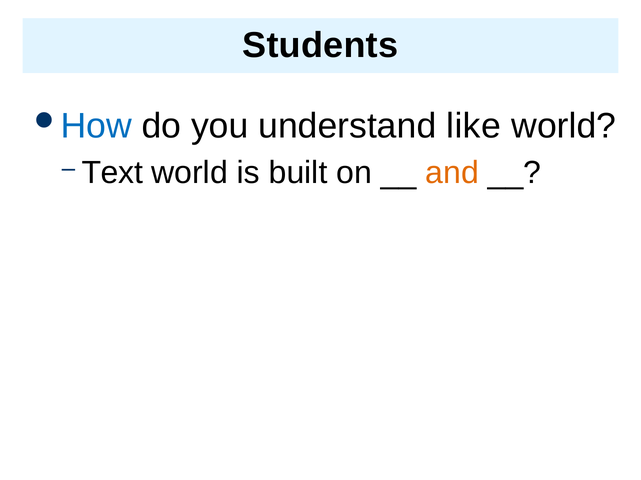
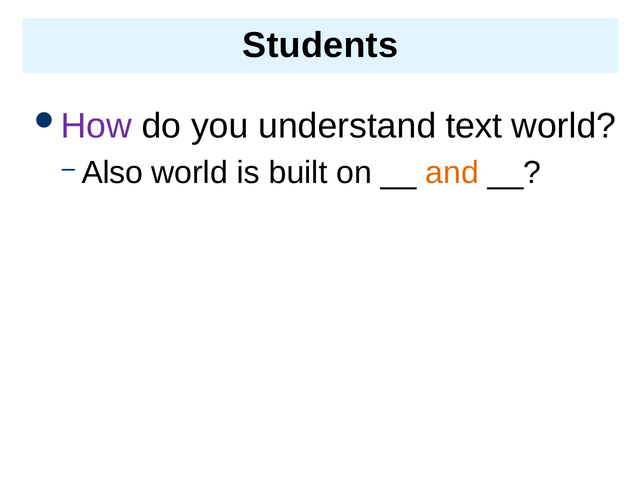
How colour: blue -> purple (96, 126)
like: like -> text (474, 126)
Text: Text -> Also (112, 173)
